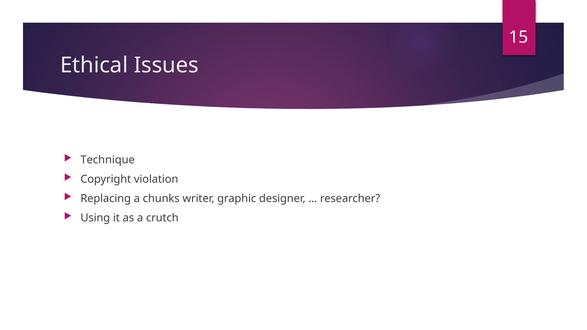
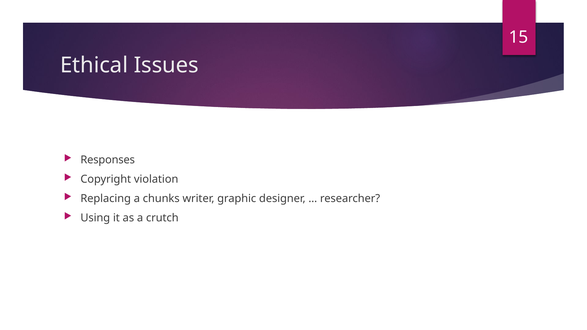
Technique: Technique -> Responses (108, 160)
